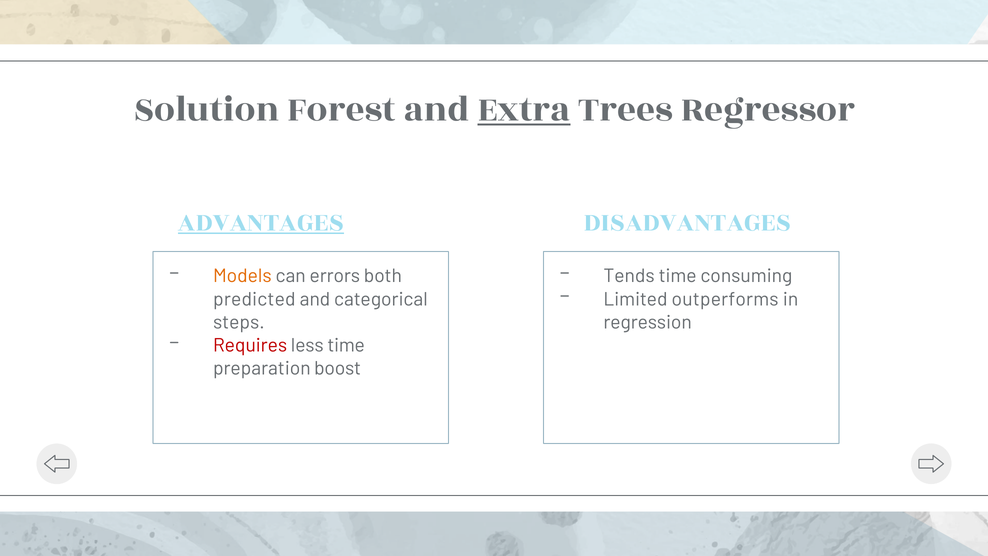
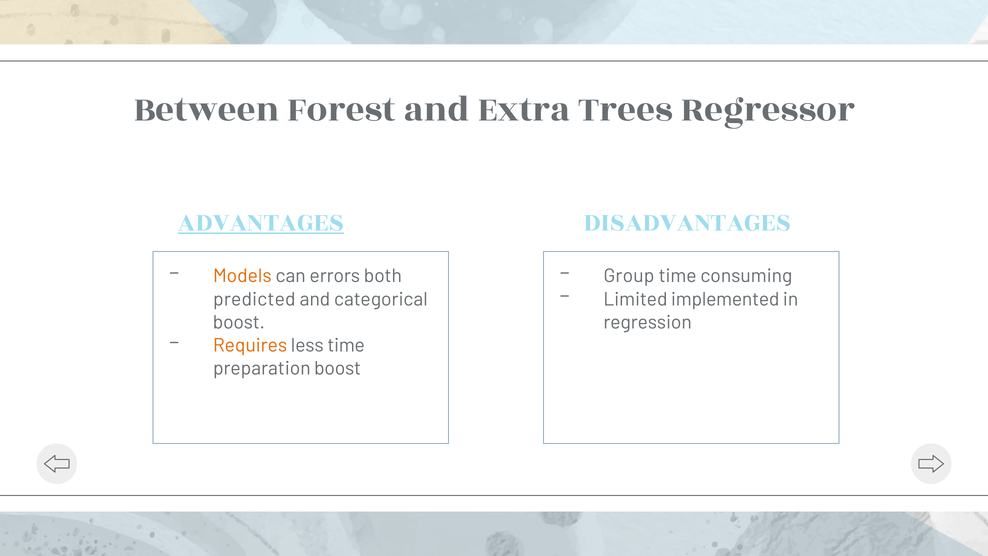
Solution: Solution -> Between (207, 109)
Extra underline: present -> none (524, 109)
Tends: Tends -> Group (629, 276)
outperforms: outperforms -> implemented (725, 299)
steps: steps -> boost (239, 322)
Requires colour: red -> orange (250, 345)
